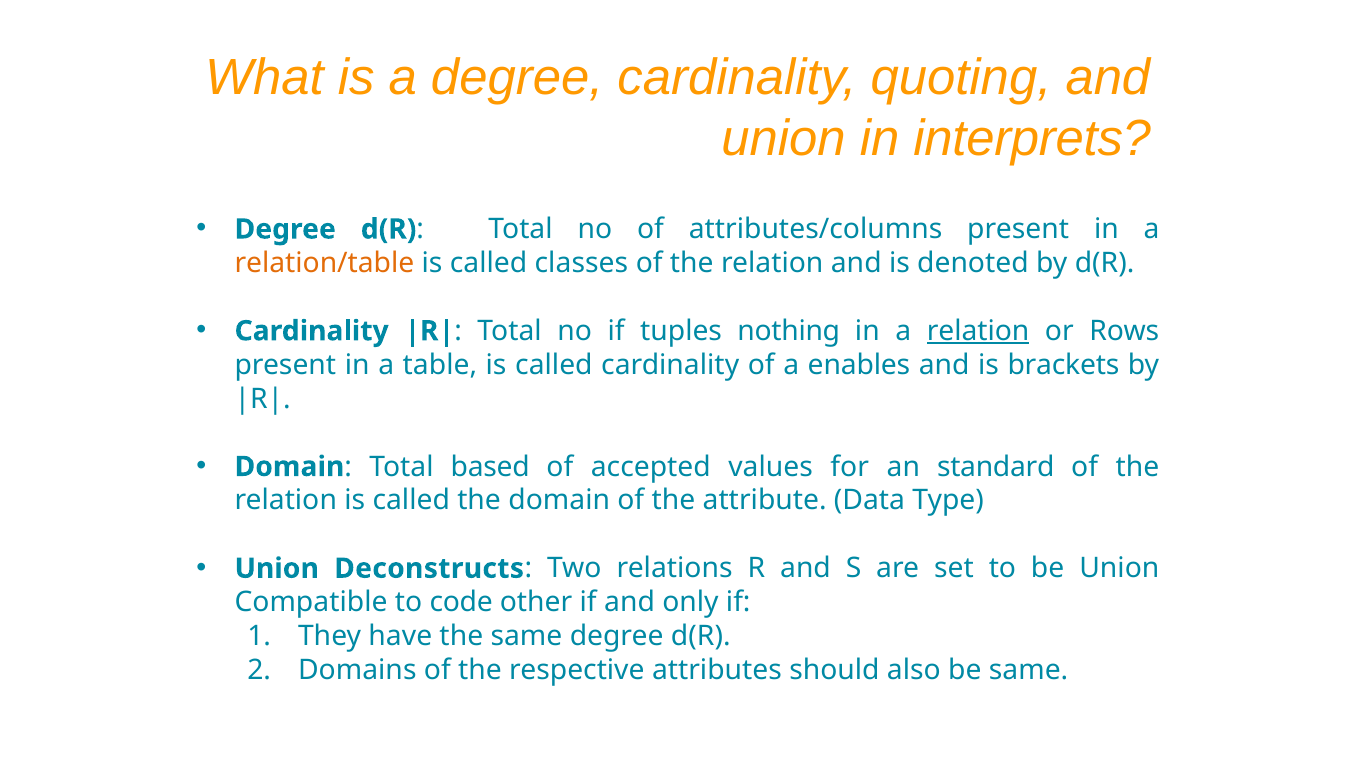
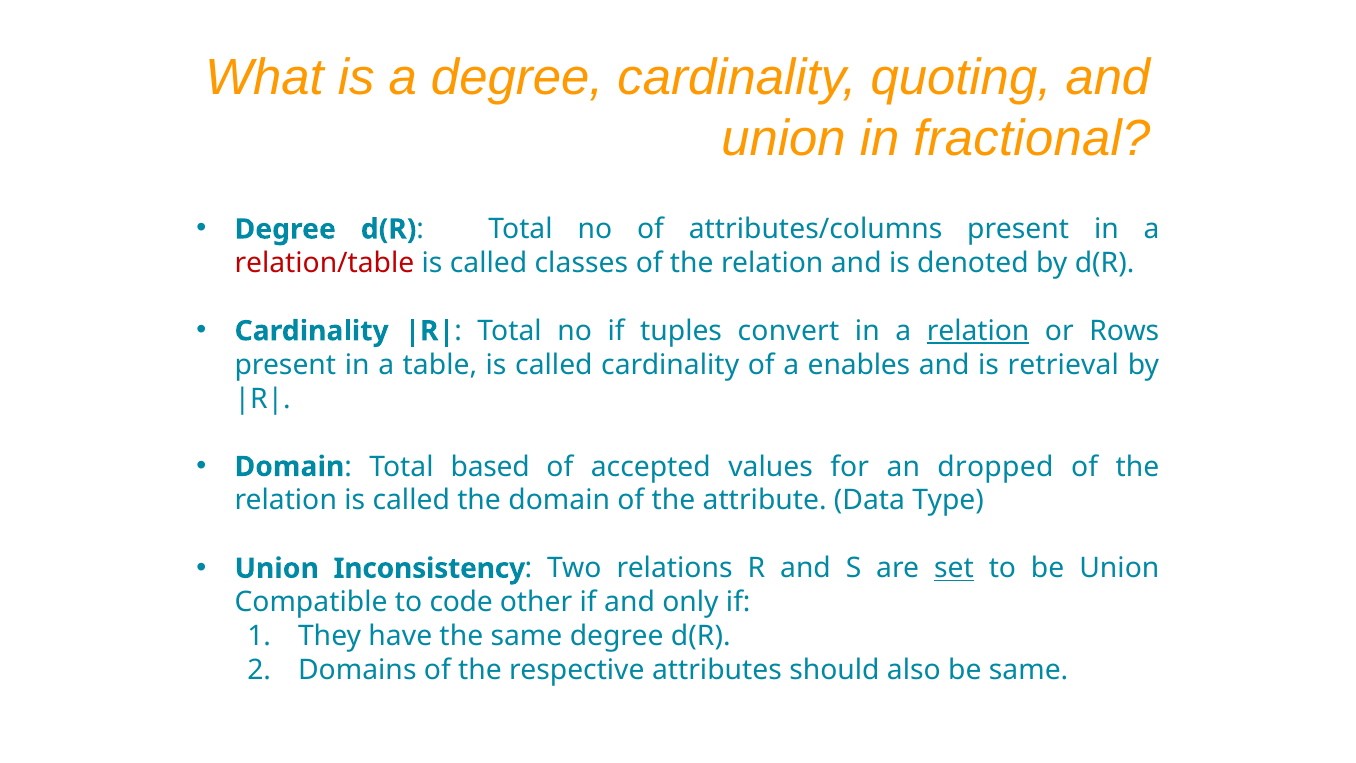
interprets: interprets -> fractional (1032, 138)
relation/table colour: orange -> red (324, 263)
nothing: nothing -> convert (789, 331)
brackets: brackets -> retrieval (1063, 365)
standard: standard -> dropped (995, 467)
Deconstructs: Deconstructs -> Inconsistency (429, 568)
set underline: none -> present (954, 568)
